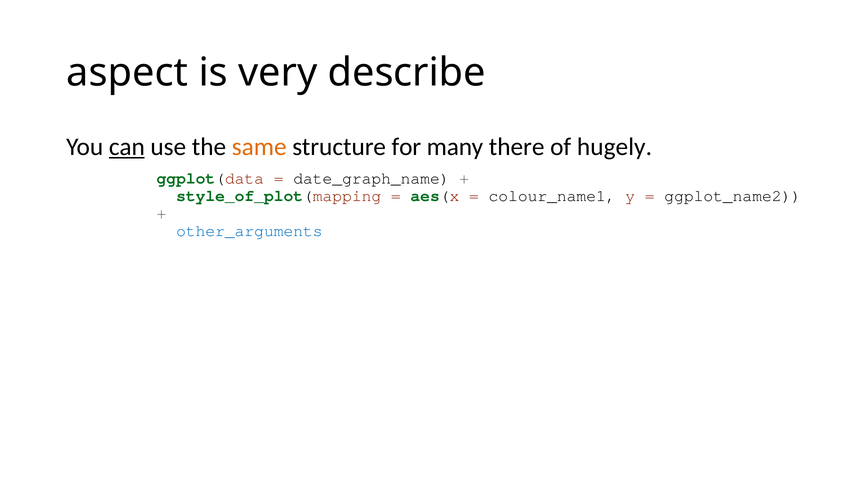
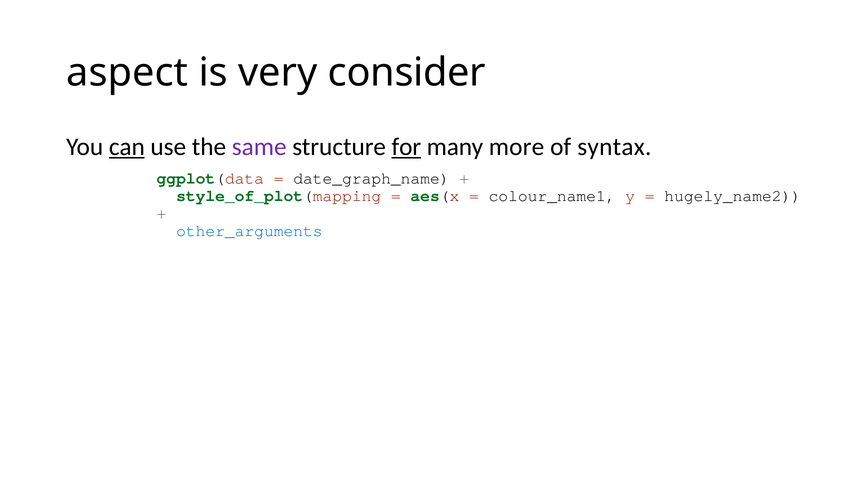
describe: describe -> consider (407, 73)
same colour: orange -> purple (259, 147)
for underline: none -> present (406, 147)
there: there -> more (517, 147)
hugely: hugely -> syntax (614, 147)
ggplot_name2: ggplot_name2 -> hugely_name2 (733, 196)
